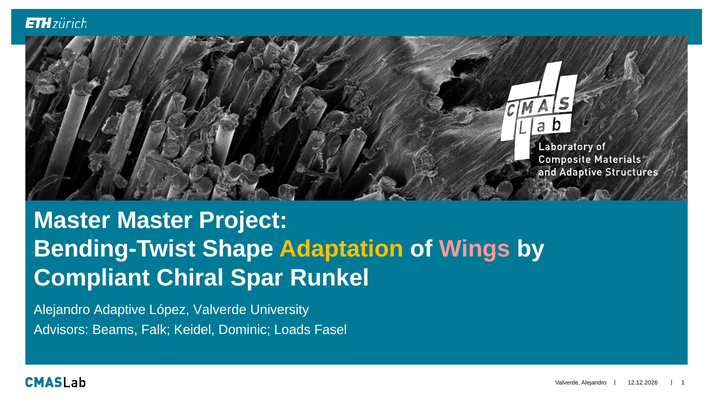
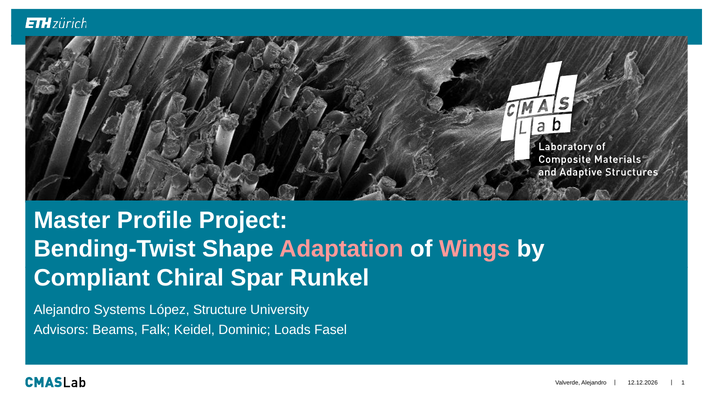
Master Master: Master -> Profile (155, 221)
Adaptation colour: yellow -> pink (341, 249)
Adaptive: Adaptive -> Systems (120, 310)
López Valverde: Valverde -> Structure (220, 310)
